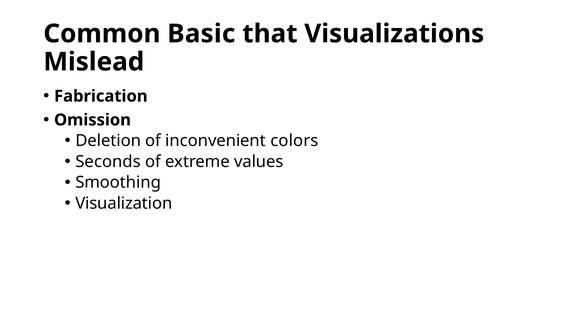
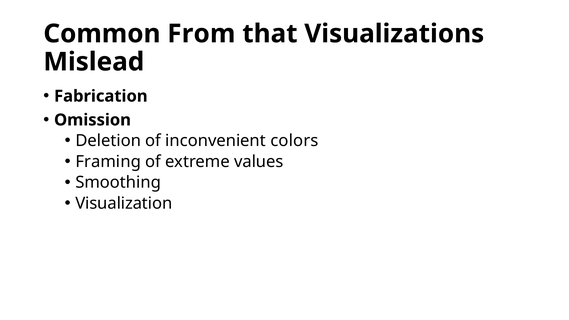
Basic: Basic -> From (201, 34)
Seconds: Seconds -> Framing (108, 162)
